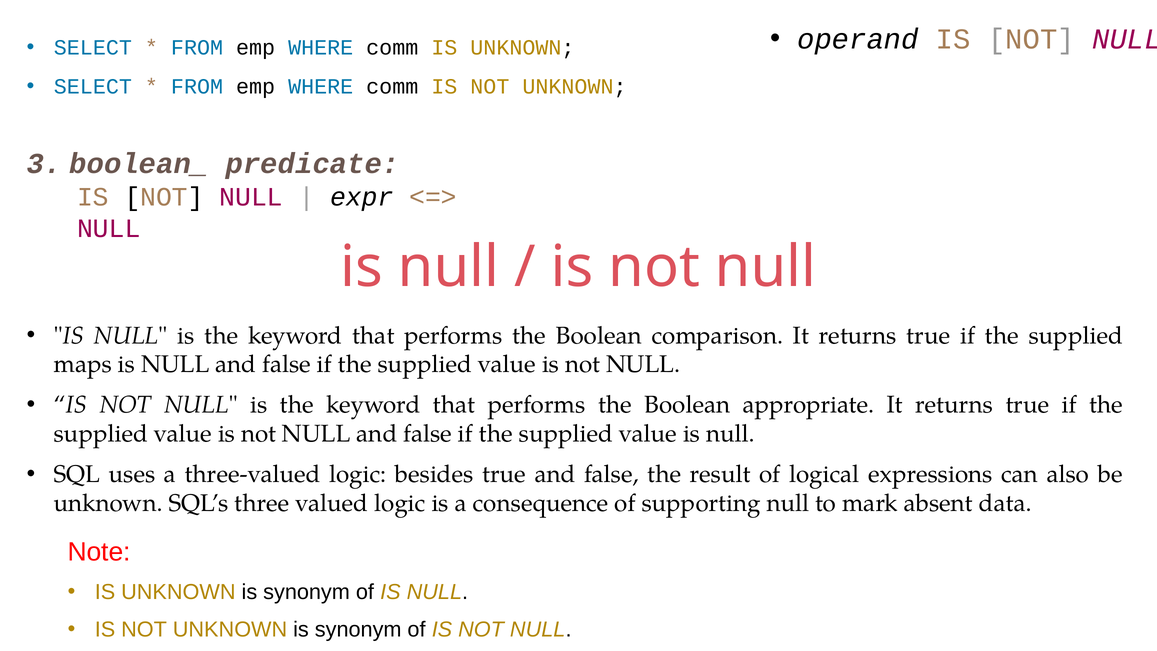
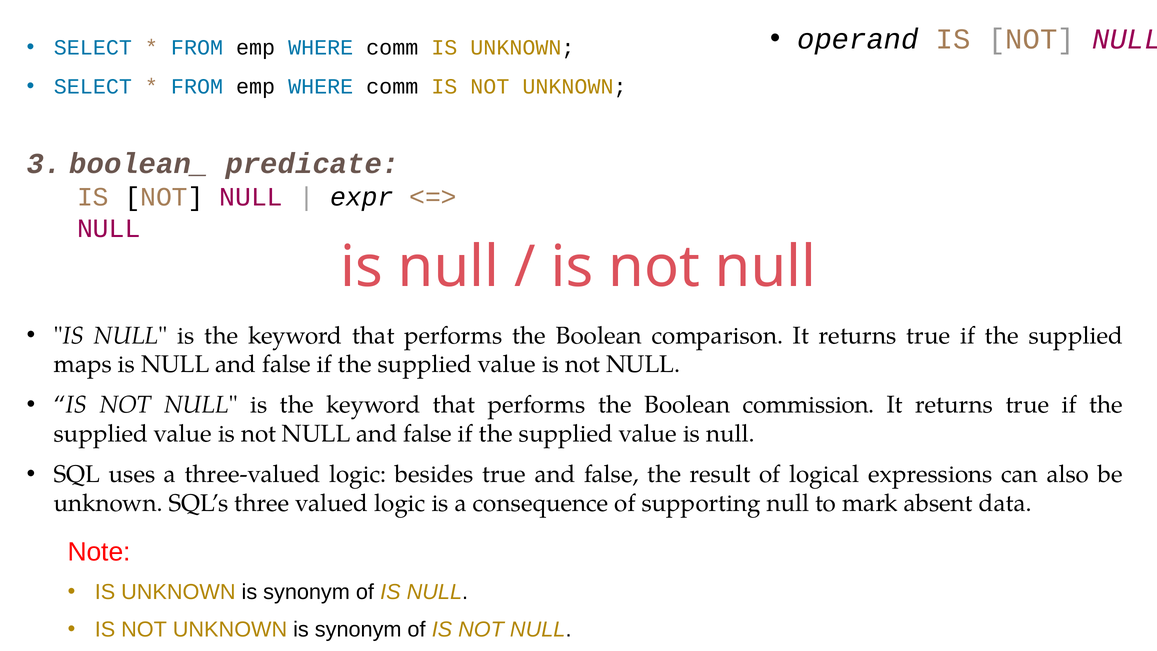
appropriate: appropriate -> commission (809, 405)
